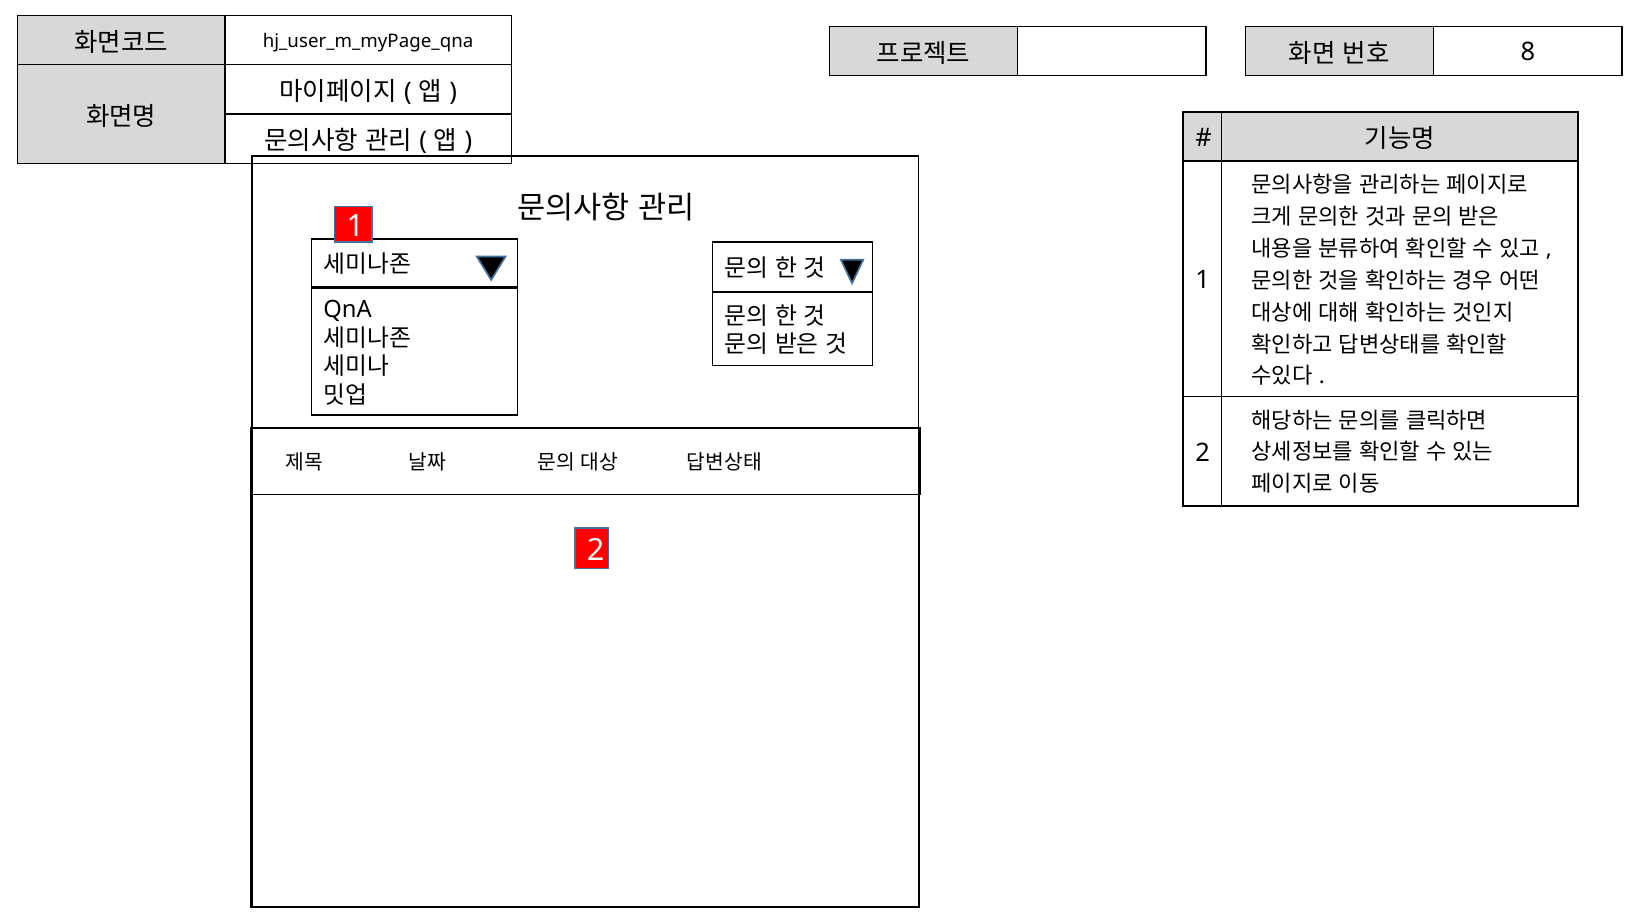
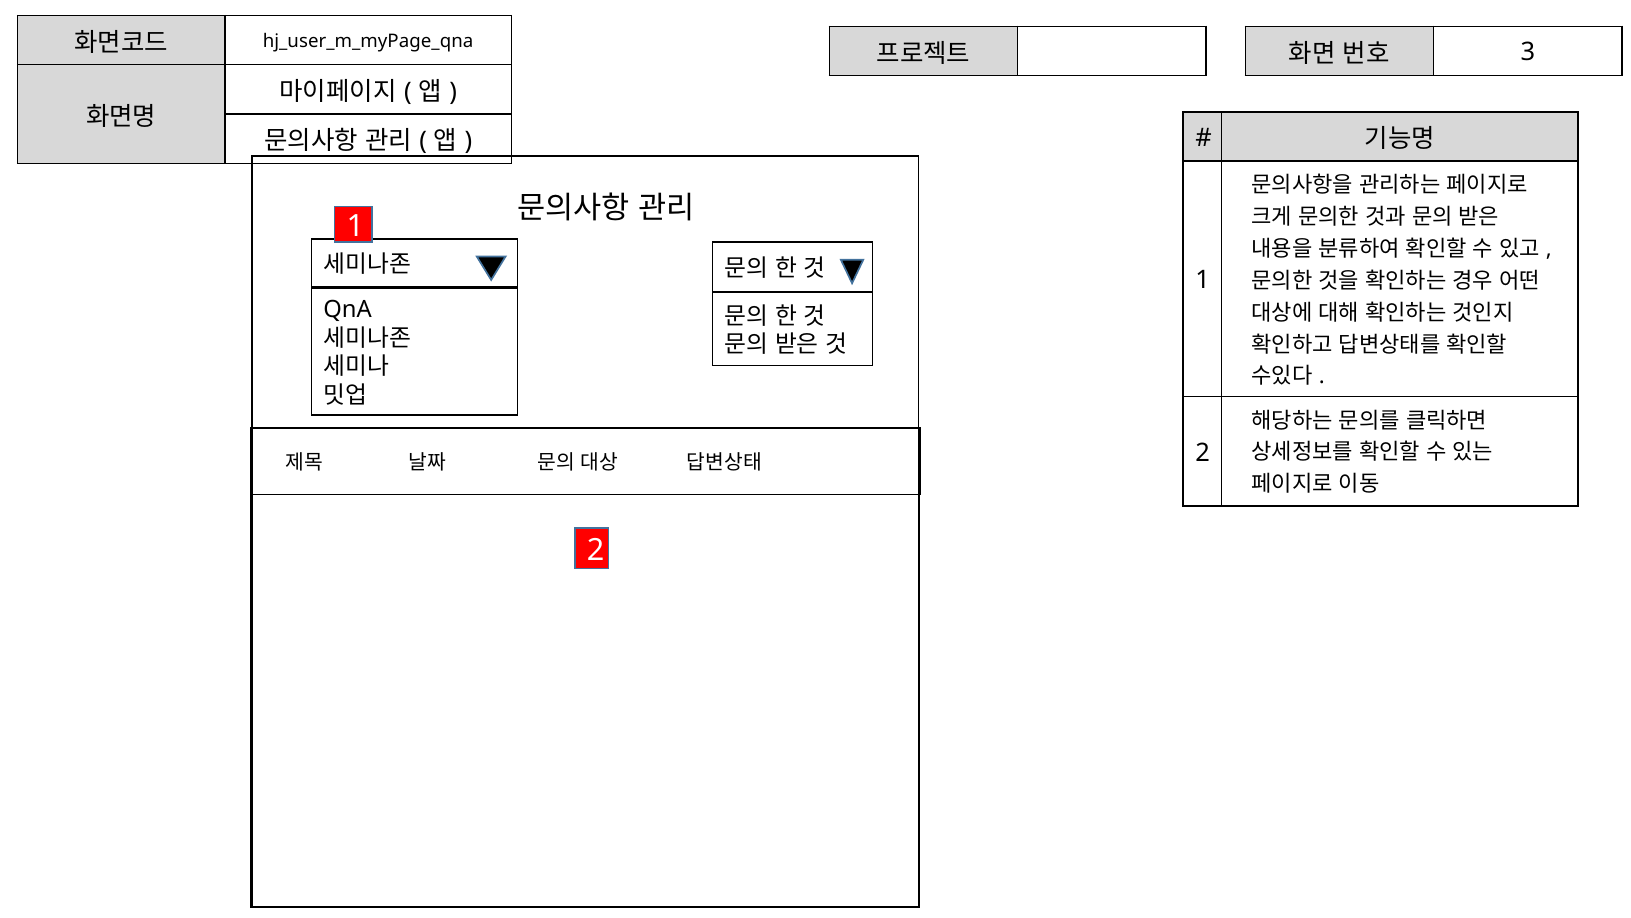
8: 8 -> 3 (1528, 52)
